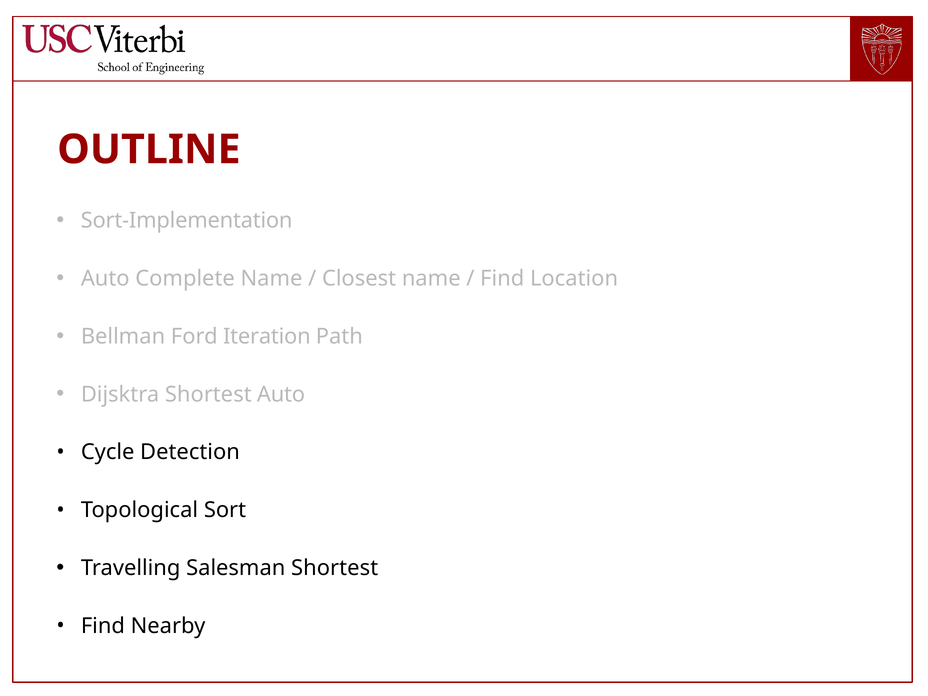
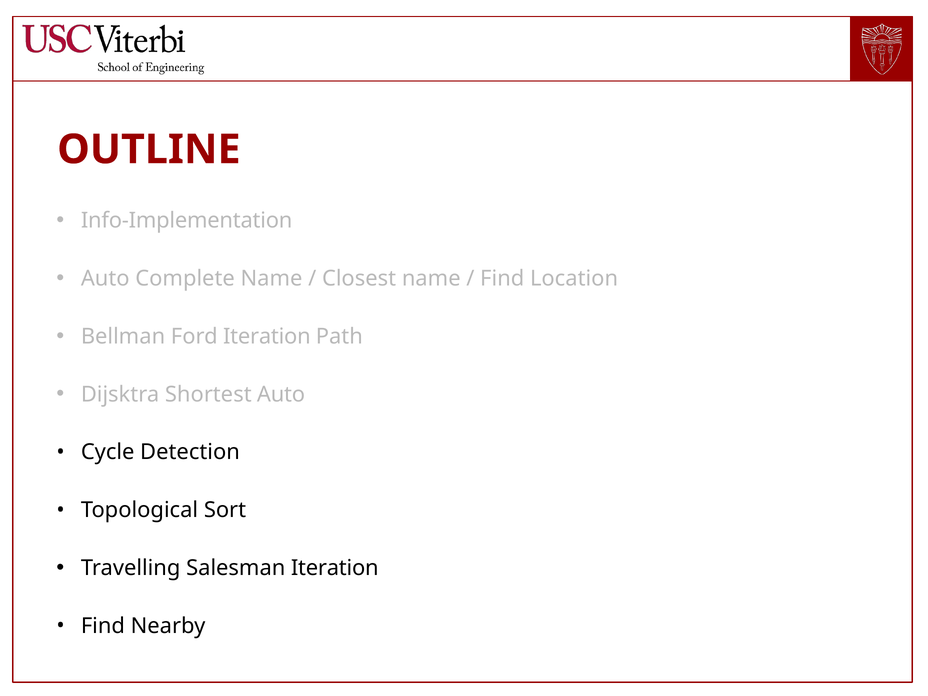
Sort-Implementation: Sort-Implementation -> Info-Implementation (187, 221)
Salesman Shortest: Shortest -> Iteration (335, 568)
